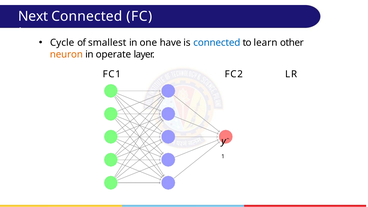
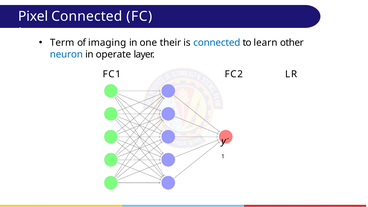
Next: Next -> Pixel (33, 16)
Cycle: Cycle -> Term (62, 43)
smallest: smallest -> imaging (107, 43)
have: have -> their (170, 43)
neuron colour: orange -> blue (66, 54)
